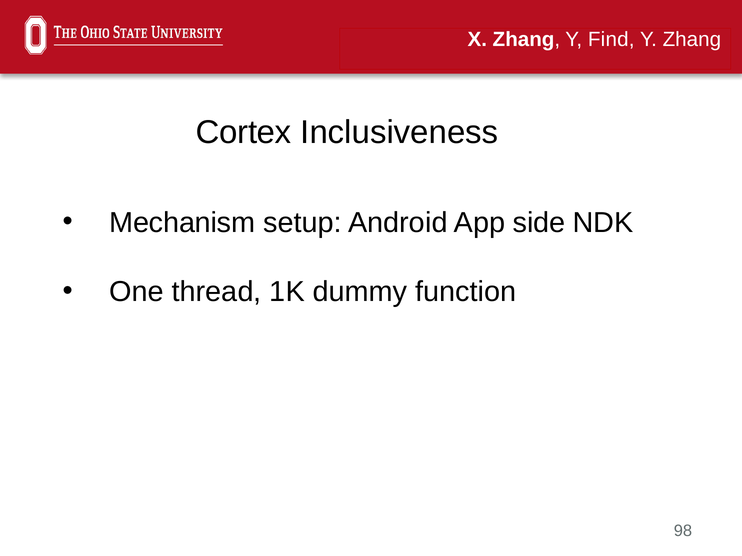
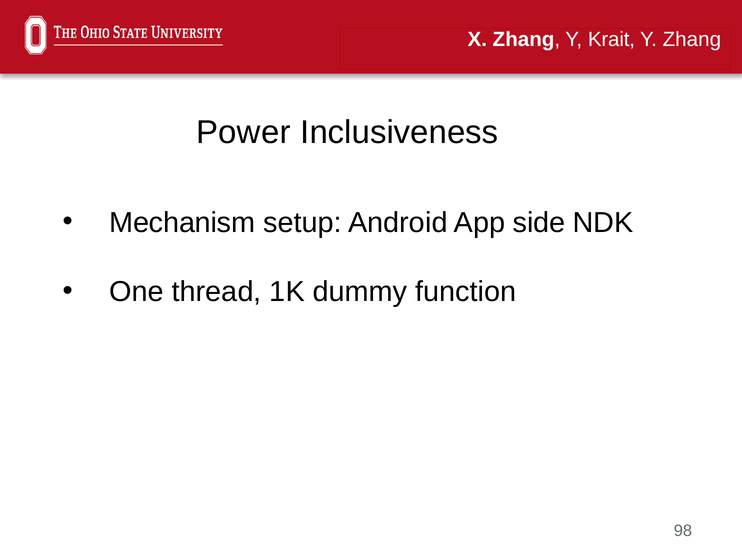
Find: Find -> Krait (611, 39)
Cortex: Cortex -> Power (243, 132)
